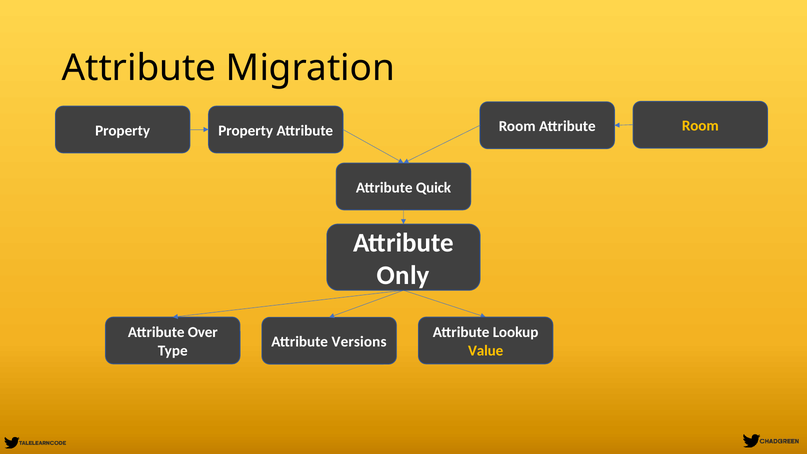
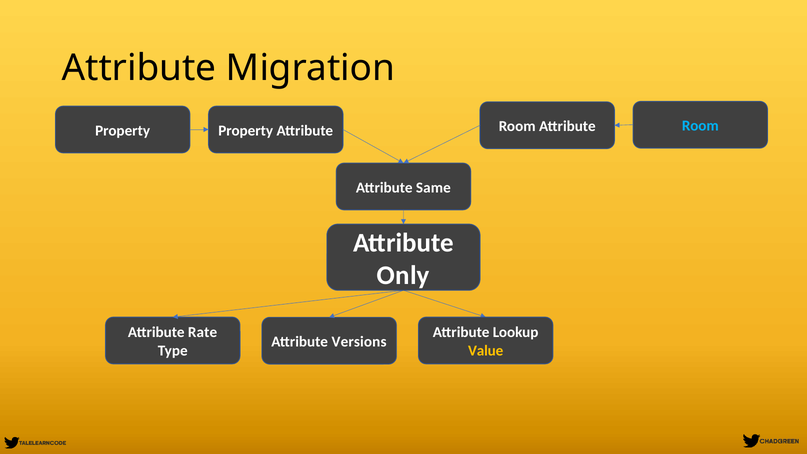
Room colour: yellow -> light blue (700, 126)
Quick: Quick -> Same (433, 187)
Over: Over -> Rate (203, 332)
